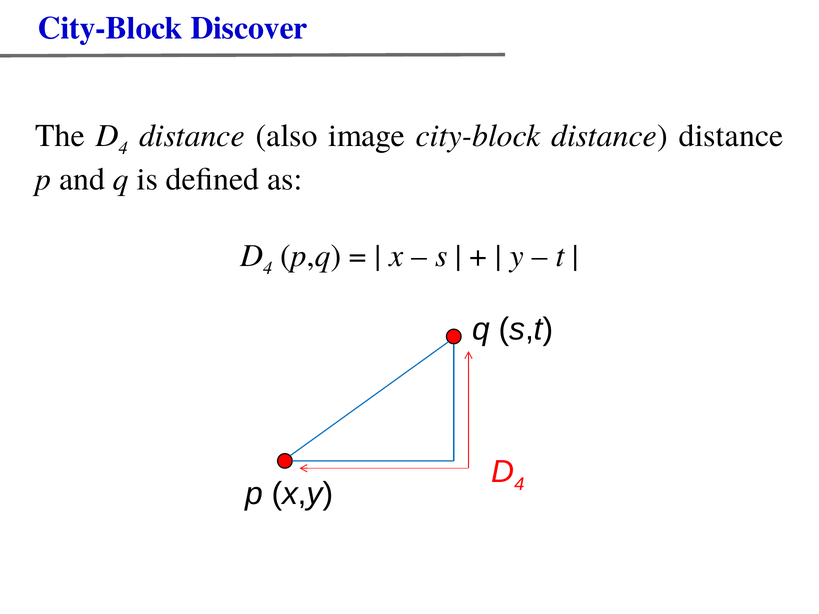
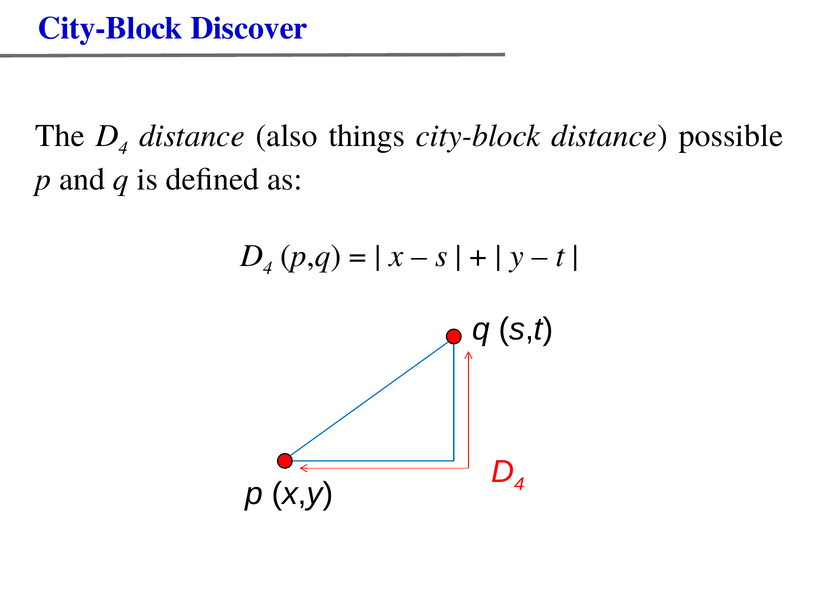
image: image -> things (367, 136)
distance distance: distance -> possible (731, 136)
